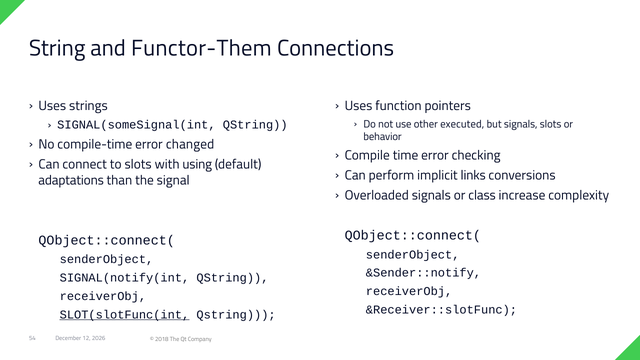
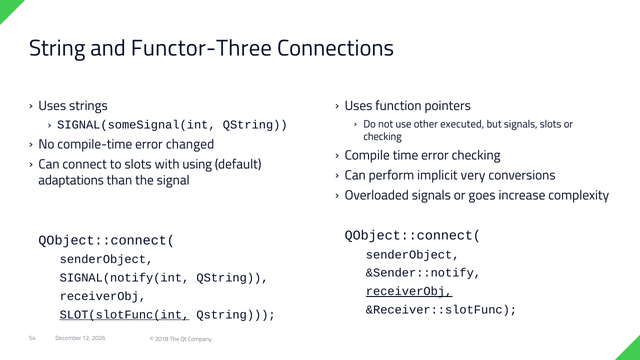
Functor-Them: Functor-Them -> Functor-Three (201, 48)
behavior: behavior -> checking (383, 137)
links: links -> very (473, 175)
class: class -> goes (482, 195)
receiverObj underline: none -> present (409, 291)
